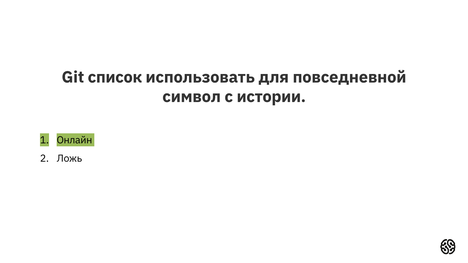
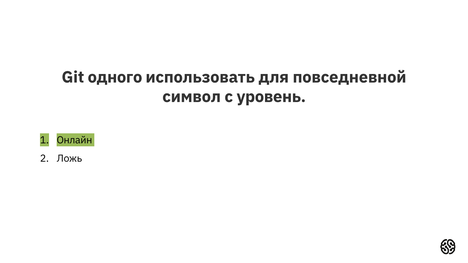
список: список -> одного (115, 77)
истории: истории -> уровень (271, 97)
